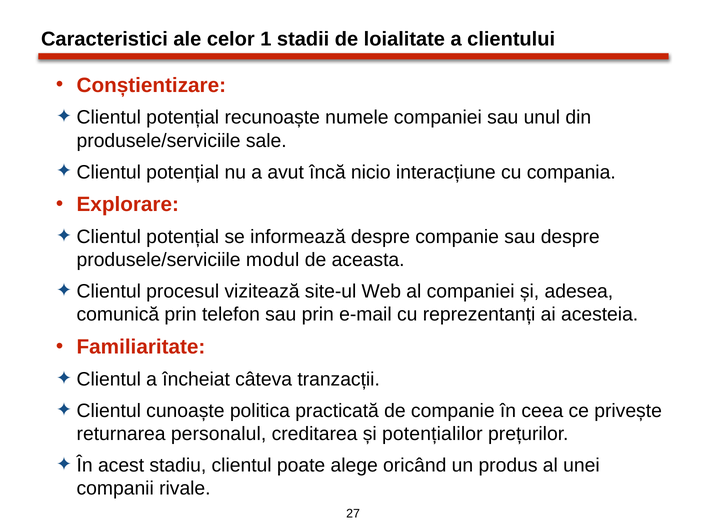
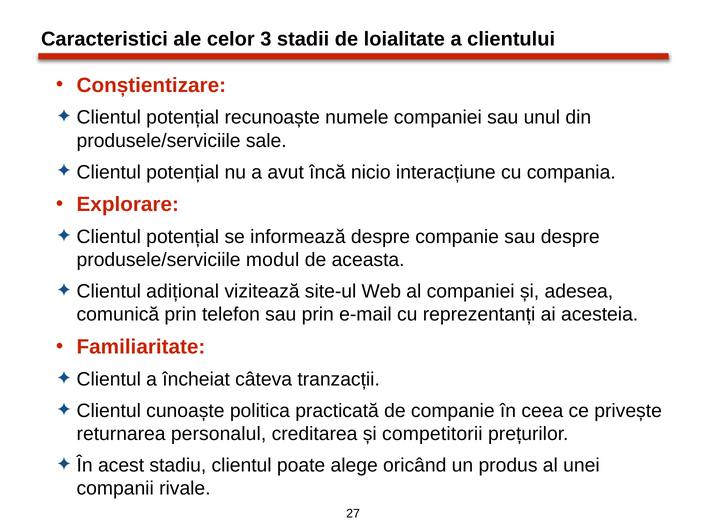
1: 1 -> 3 (266, 39)
procesul: procesul -> adițional (183, 292)
potențialilor: potențialilor -> competitorii (432, 434)
